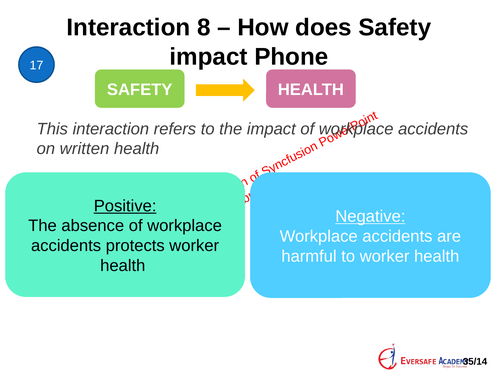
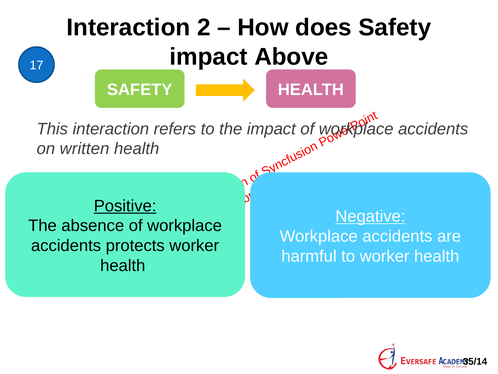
8: 8 -> 2 (204, 28)
Phone: Phone -> Above (291, 57)
